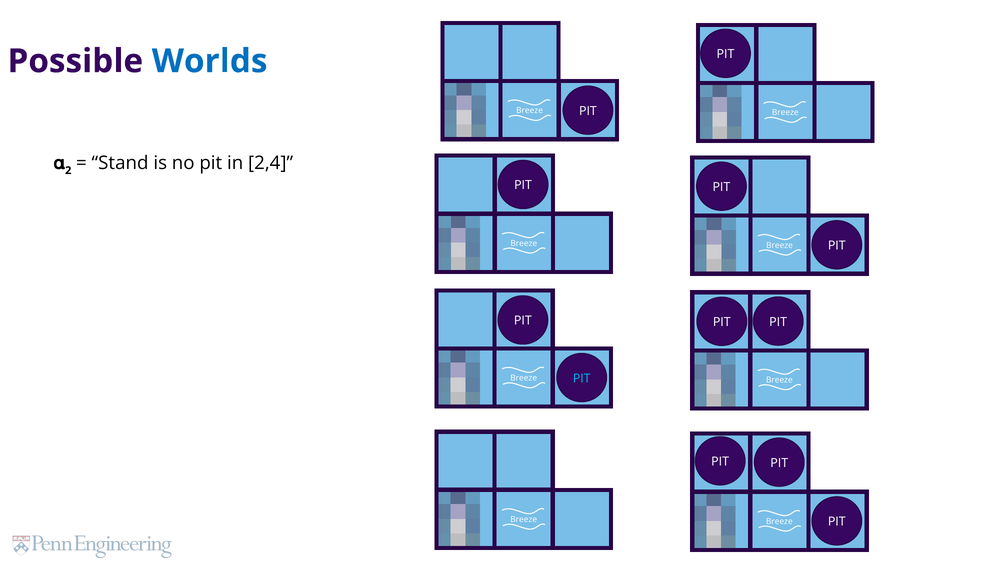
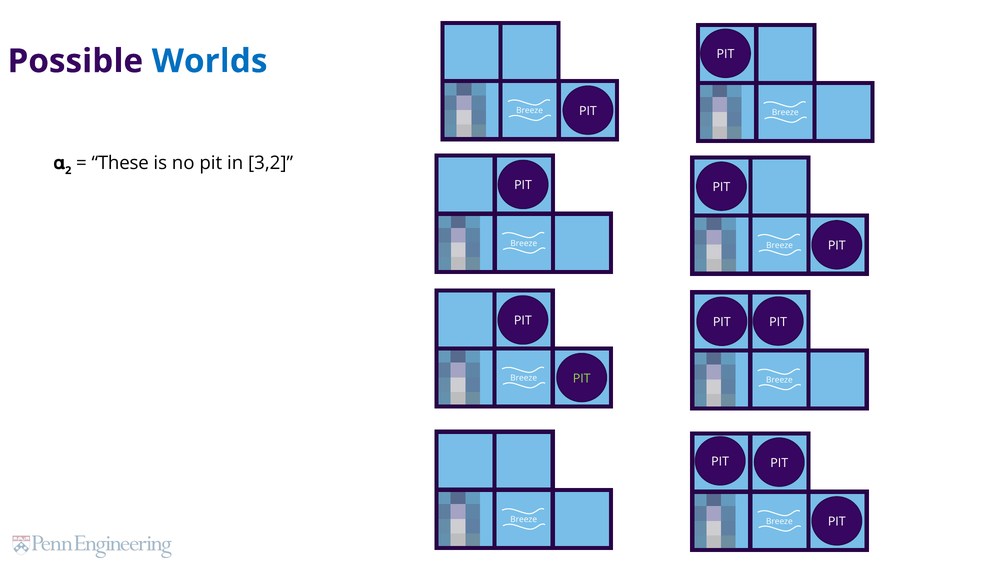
Stand: Stand -> These (120, 163)
2,4: 2,4 -> 3,2 (271, 163)
PIT colour: light blue -> light green (582, 379)
